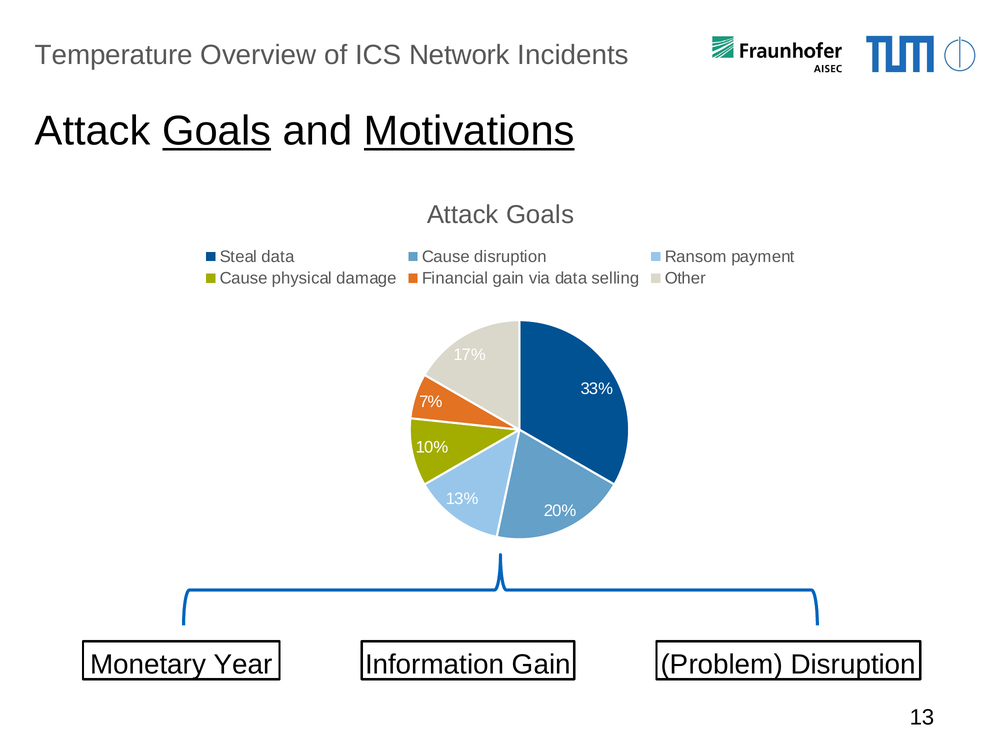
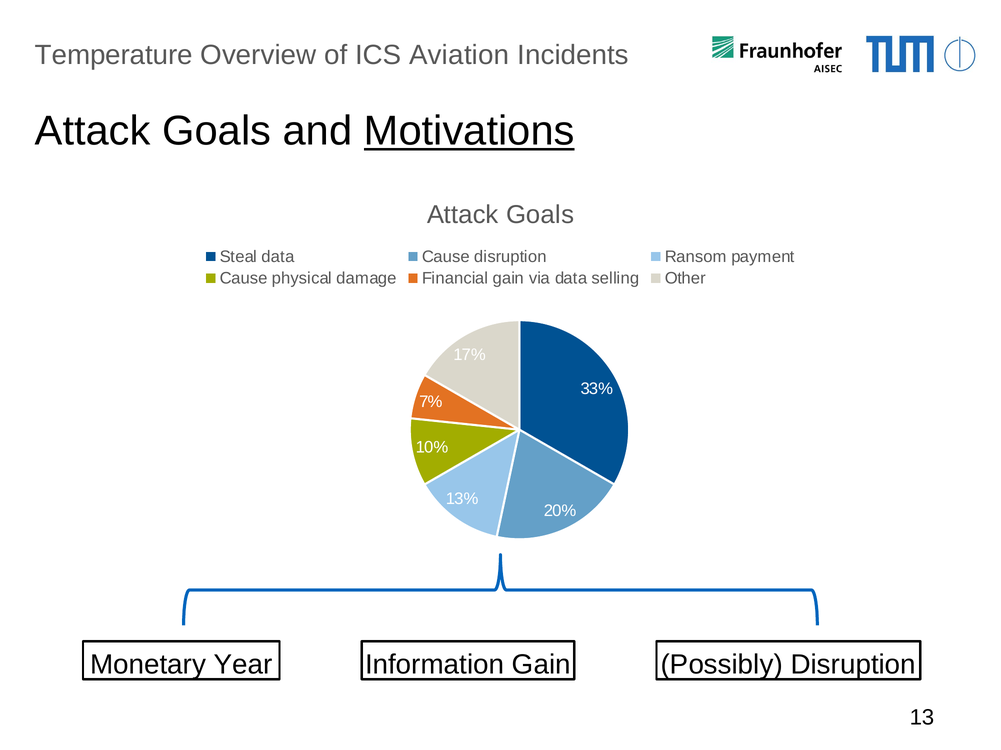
Network: Network -> Aviation (459, 55)
Goals underline: present -> none (217, 131)
Problem: Problem -> Possibly (722, 665)
